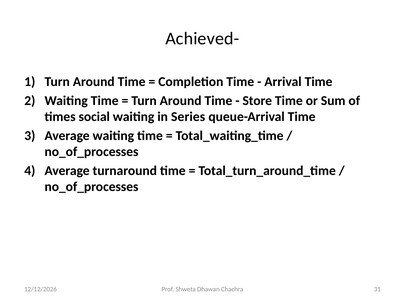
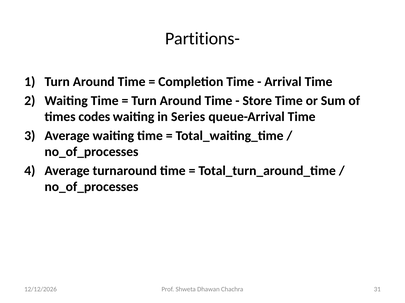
Achieved-: Achieved- -> Partitions- (202, 39)
social: social -> codes (94, 117)
